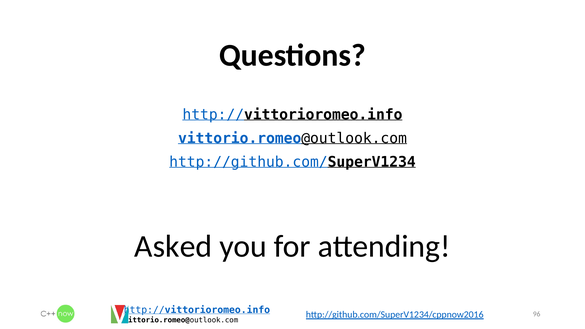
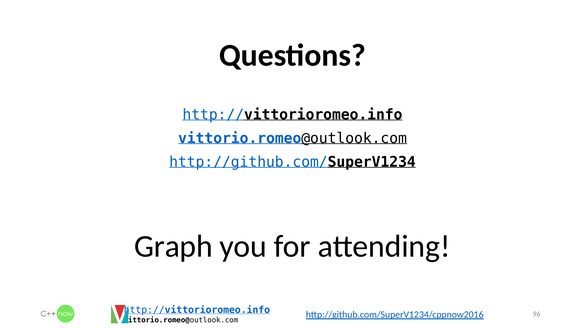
Asked: Asked -> Graph (173, 246)
